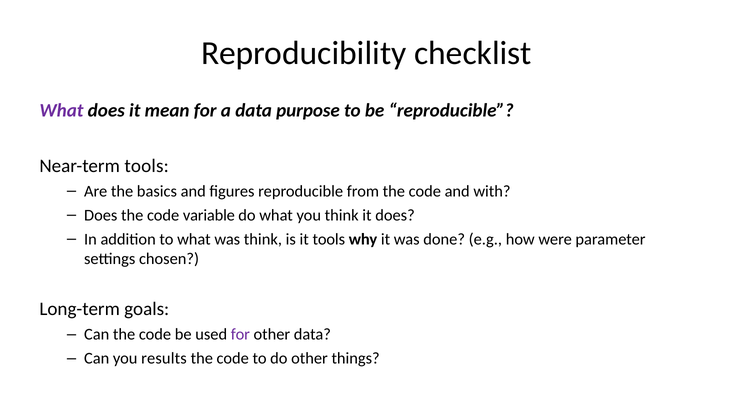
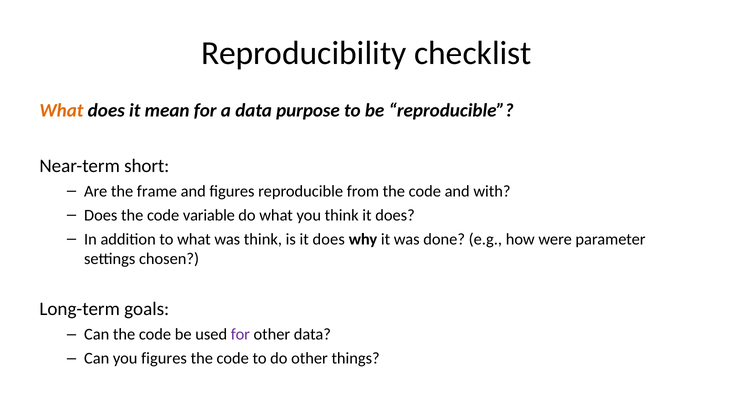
What colour: purple -> orange (61, 110)
Near-term tools: tools -> short (147, 166)
basics: basics -> frame (157, 191)
is it tools: tools -> does (329, 239)
you results: results -> figures (164, 359)
